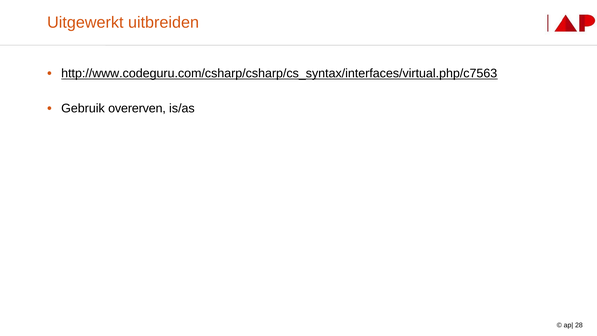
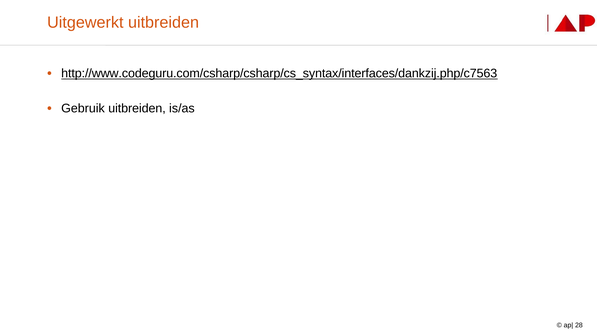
http://www.codeguru.com/csharp/csharp/cs_syntax/interfaces/virtual.php/c7563: http://www.codeguru.com/csharp/csharp/cs_syntax/interfaces/virtual.php/c7563 -> http://www.codeguru.com/csharp/csharp/cs_syntax/interfaces/dankzij.php/c7563 (279, 73)
Gebruik overerven: overerven -> uitbreiden (137, 108)
